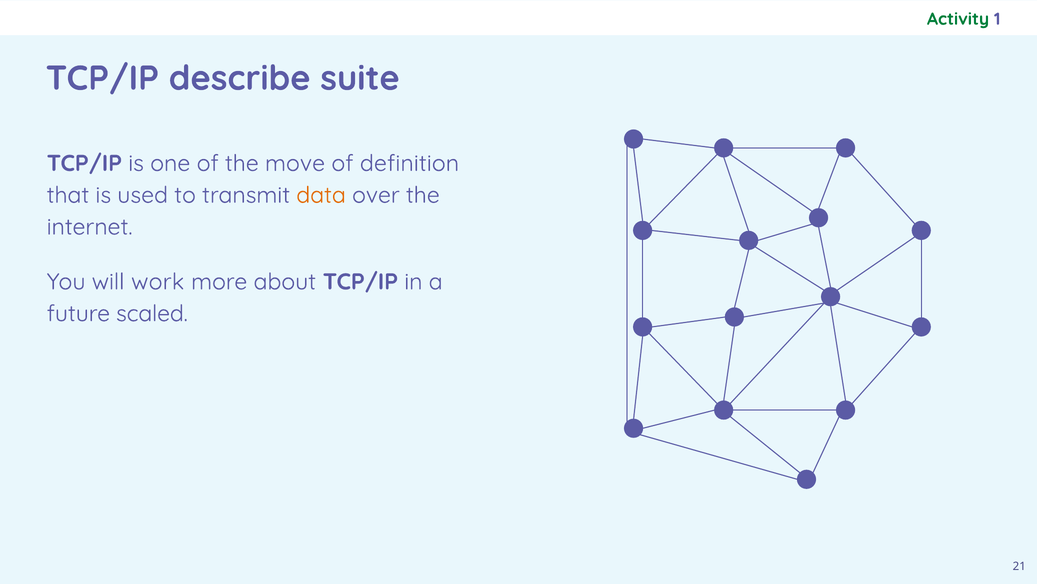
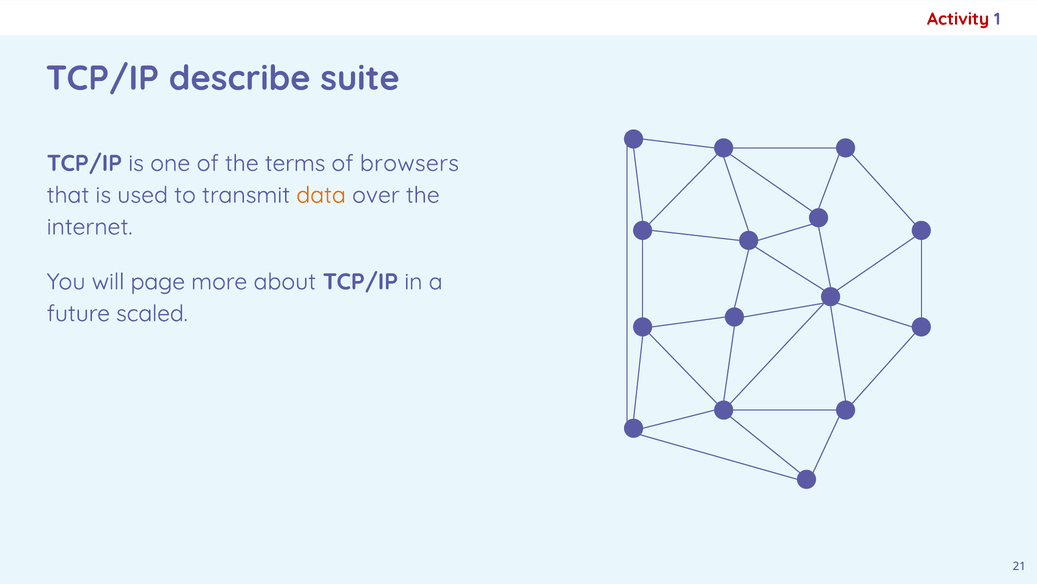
Activity colour: green -> red (958, 19)
move: move -> terms (295, 163)
definition: definition -> browsers (409, 163)
work: work -> page (158, 281)
